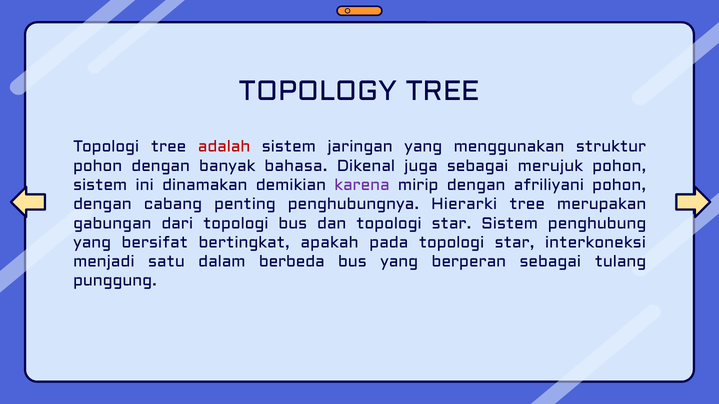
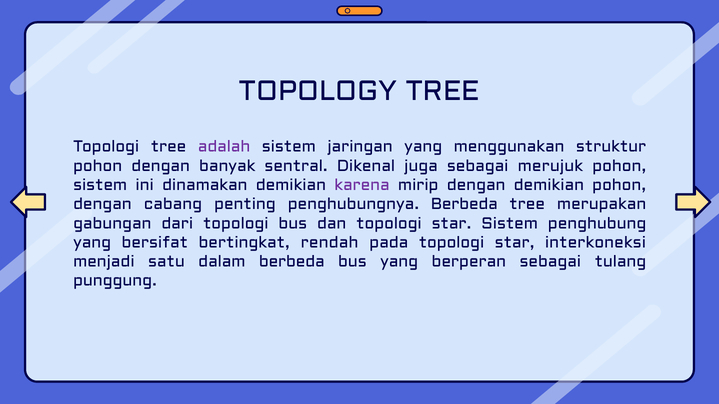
adalah colour: red -> purple (224, 147)
bahasa: bahasa -> sentral (296, 166)
dengan afriliyani: afriliyani -> demikian (549, 185)
penghubungnya Hierarki: Hierarki -> Berbeda (464, 204)
apakah: apakah -> rendah (330, 243)
